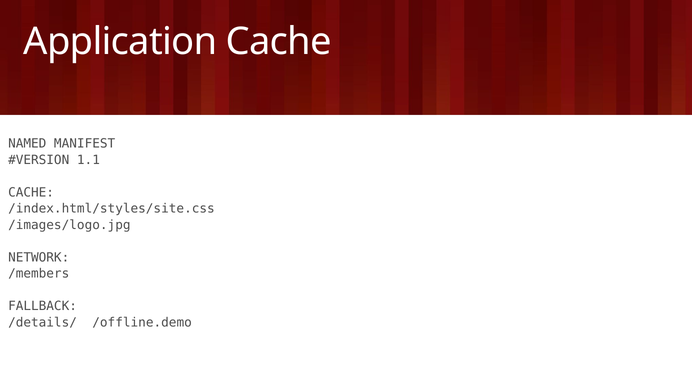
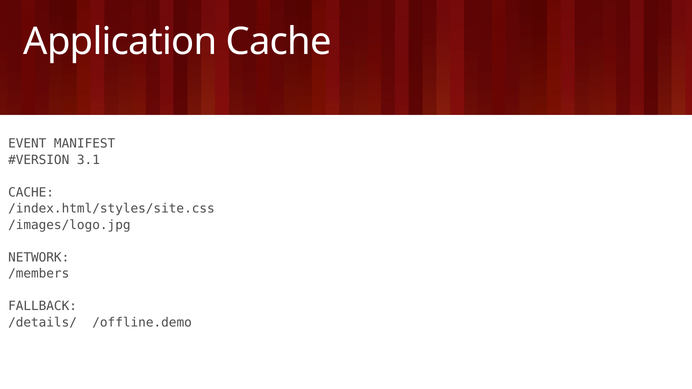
NAMED: NAMED -> EVENT (27, 144)
1.1: 1.1 -> 3.1 (88, 160)
